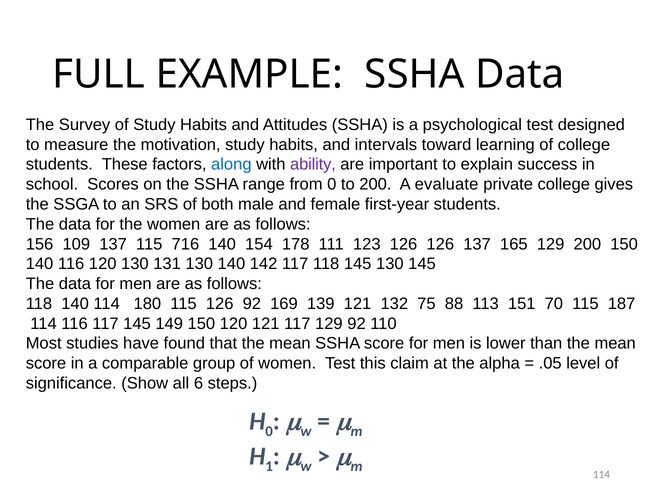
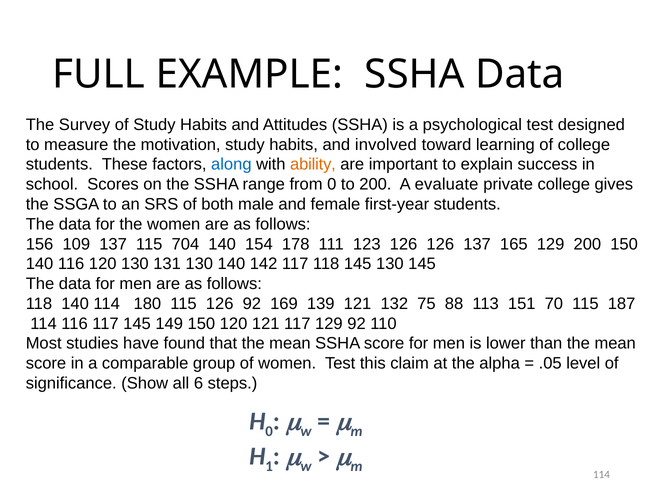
intervals: intervals -> involved (386, 145)
ability colour: purple -> orange (313, 164)
716: 716 -> 704 (185, 244)
